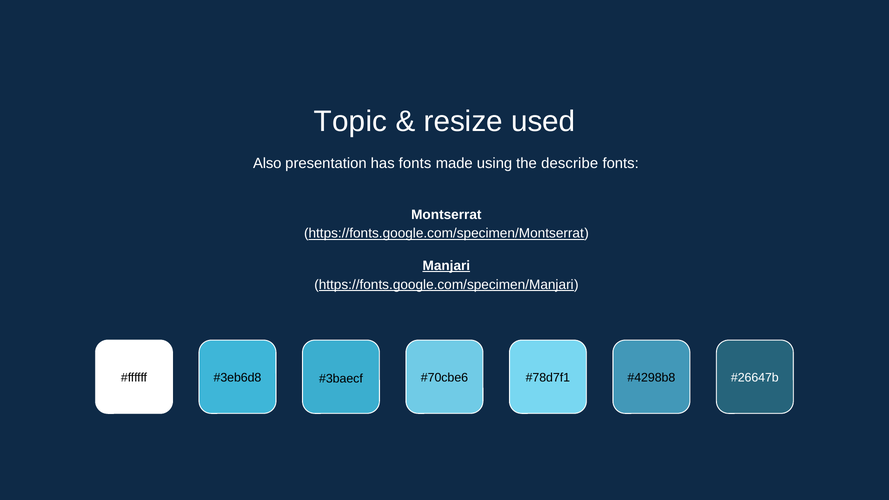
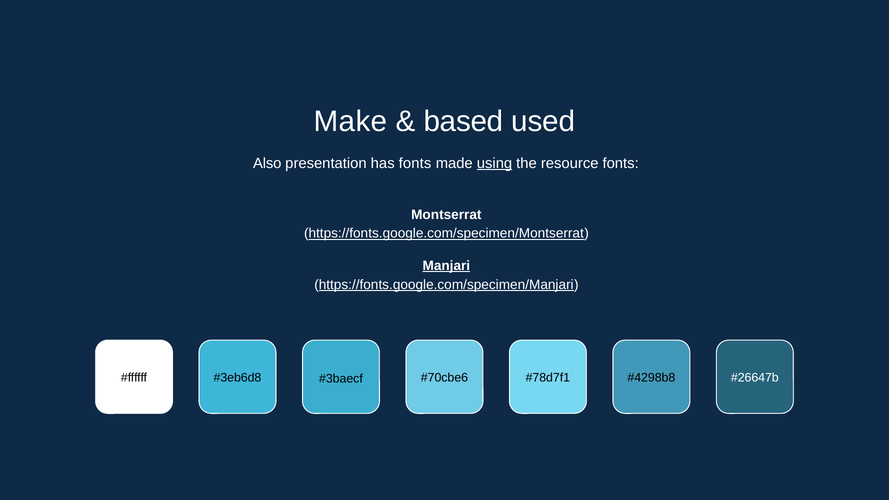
Topic: Topic -> Make (350, 122)
resize: resize -> based (463, 122)
using underline: none -> present (495, 163)
describe: describe -> resource (570, 163)
